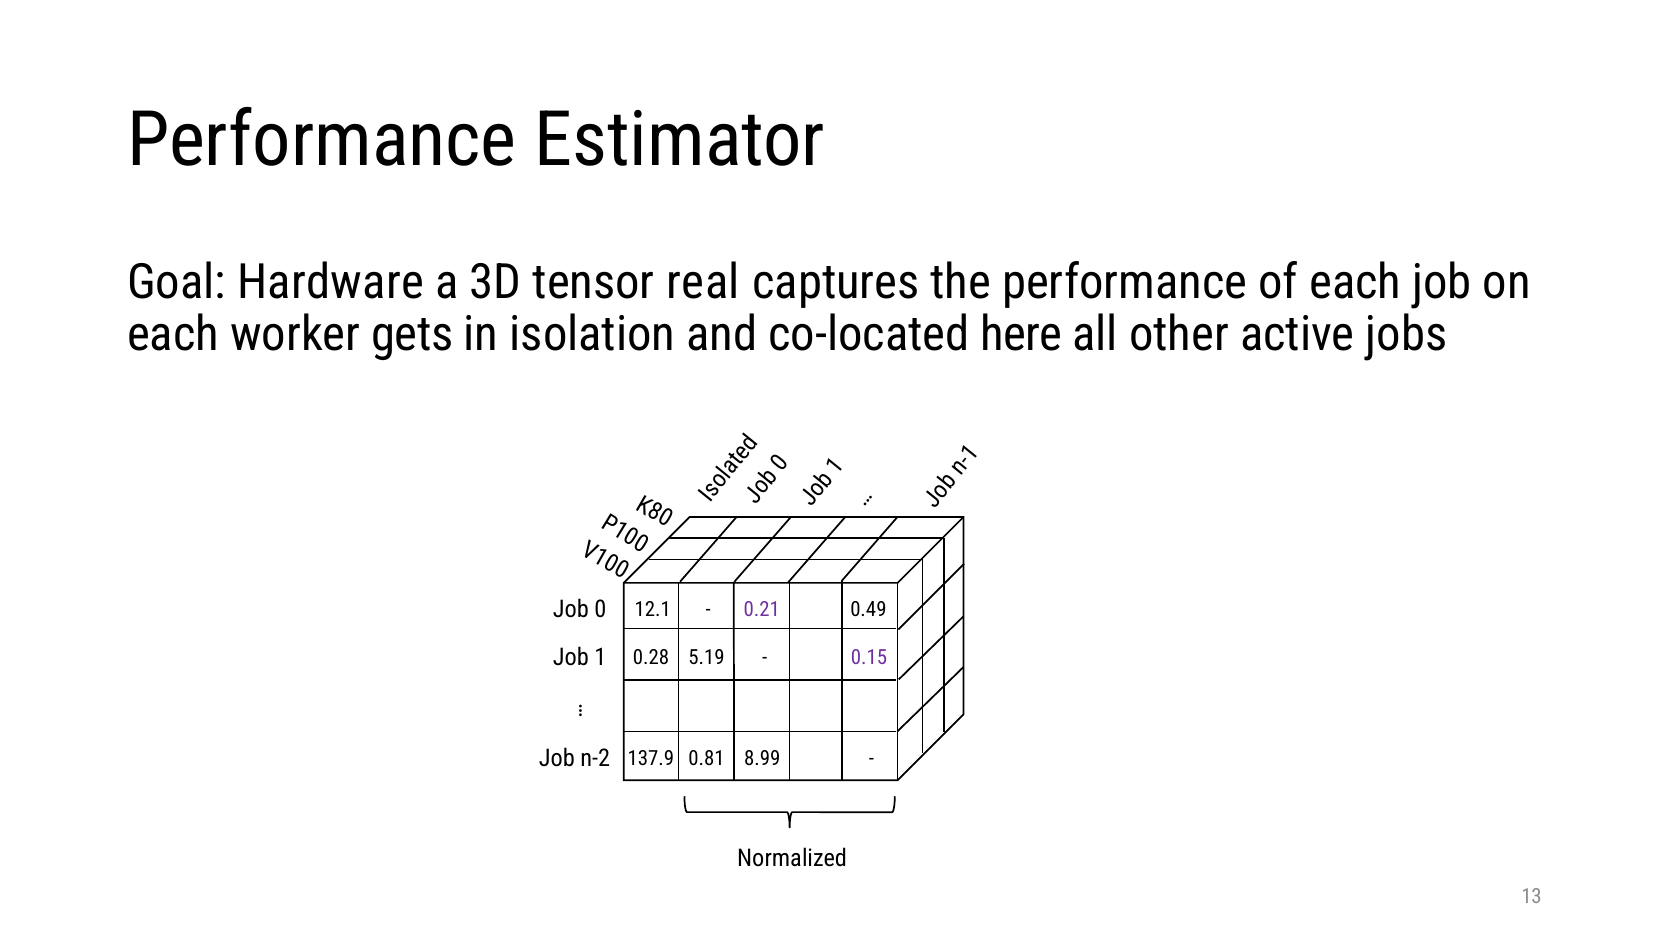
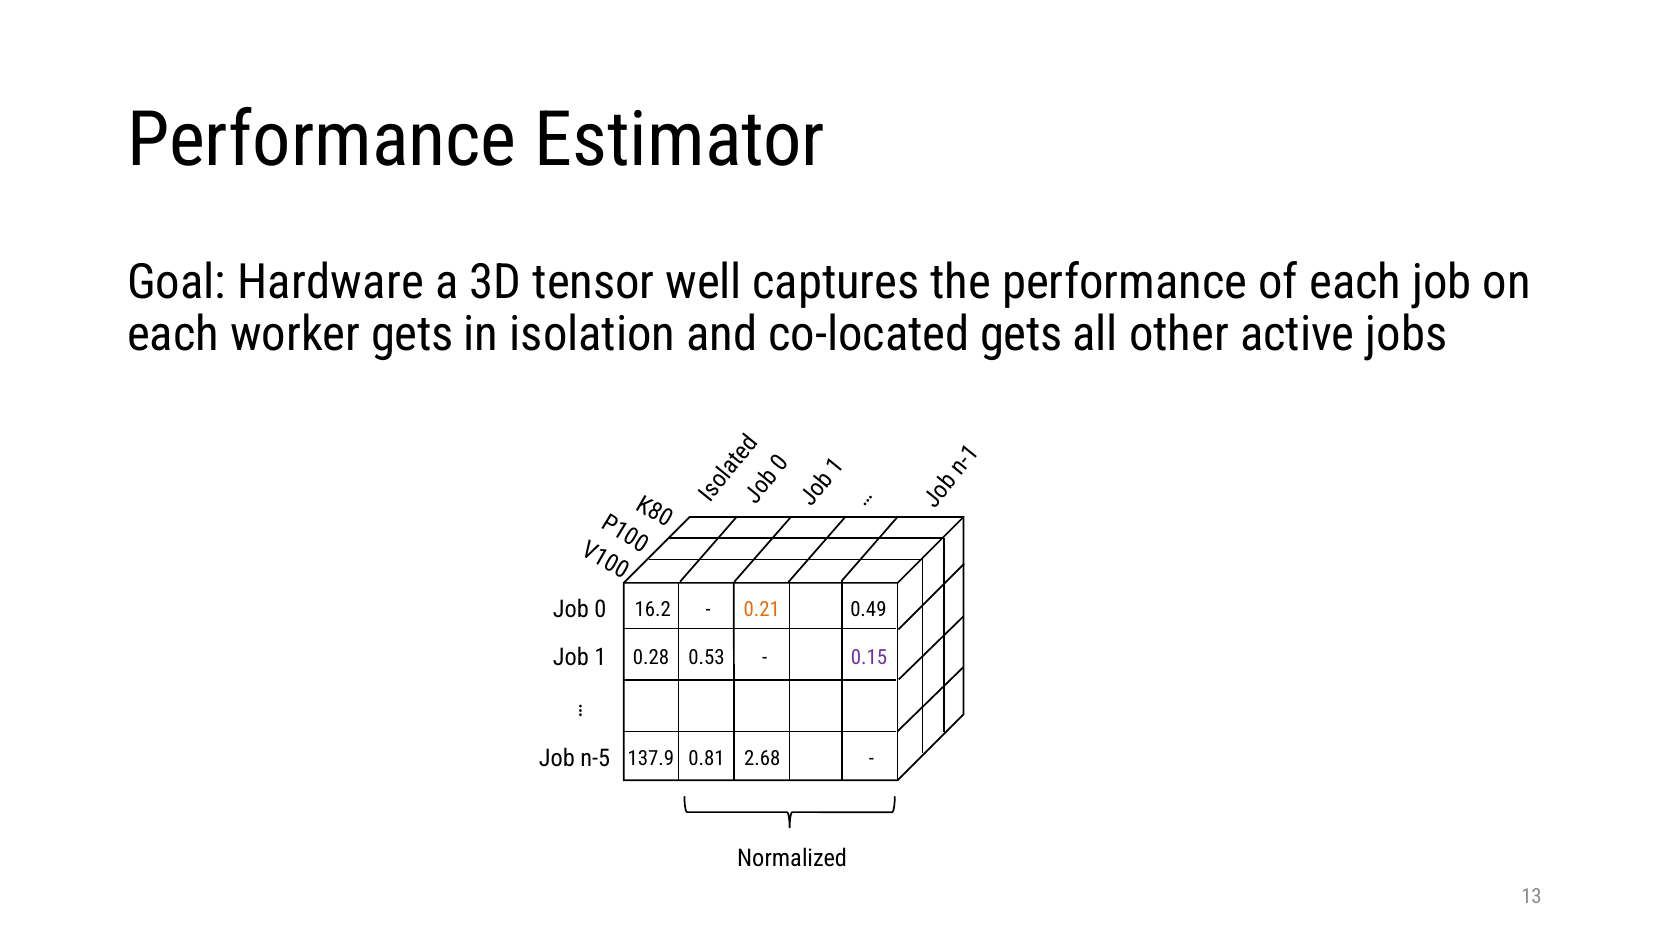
real: real -> well (704, 282)
co-located here: here -> gets (1021, 335)
12.1: 12.1 -> 16.2 (653, 610)
0.21 colour: purple -> orange (762, 609)
5.19: 5.19 -> 0.53 (707, 657)
n-2: n-2 -> n-5 (595, 759)
8.99: 8.99 -> 2.68 (762, 759)
